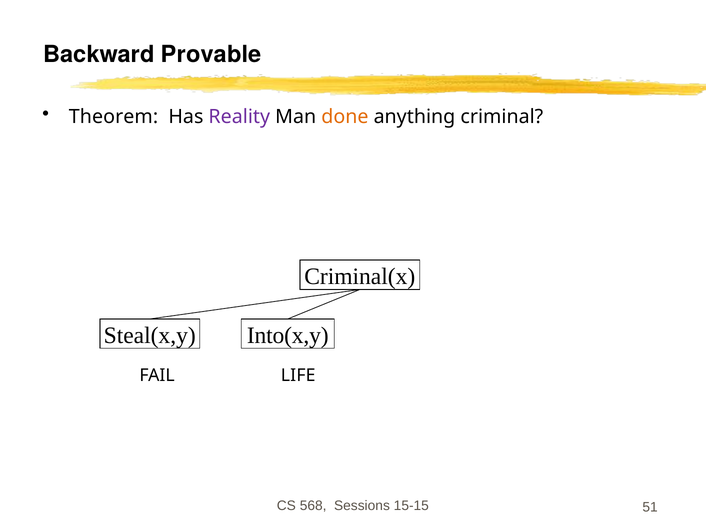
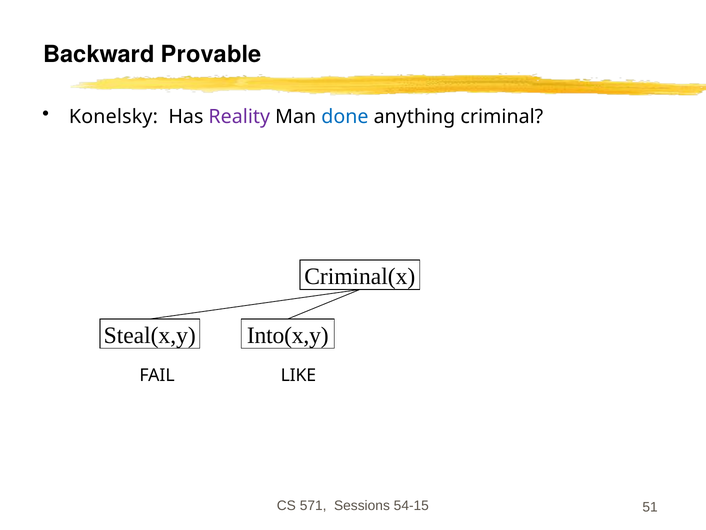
Theorem: Theorem -> Konelsky (113, 117)
done colour: orange -> blue (345, 117)
LIFE: LIFE -> LIKE (298, 375)
568: 568 -> 571 (313, 505)
15-15: 15-15 -> 54-15 (411, 505)
